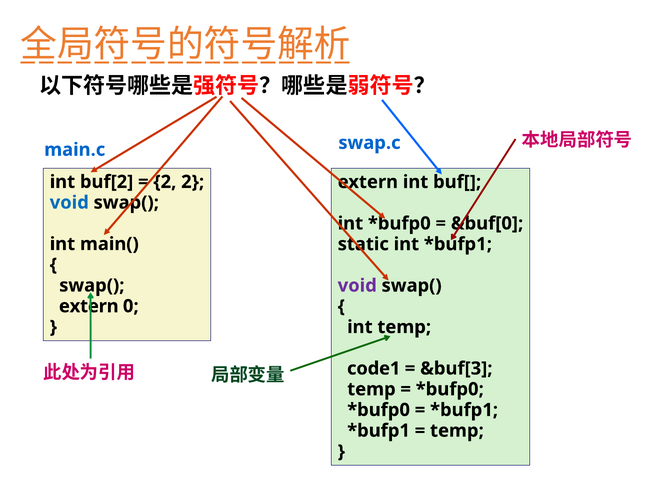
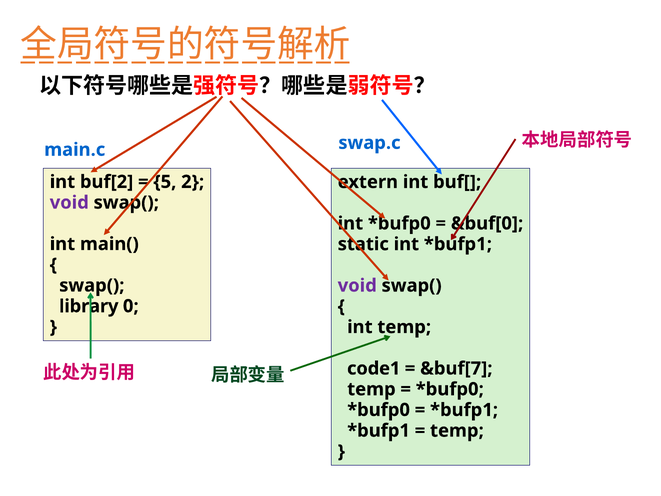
2: 2 -> 5 (165, 182)
void colour: blue -> purple (69, 202)
extern: extern -> library (89, 306)
&buf[3: &buf[3 -> &buf[7 (456, 368)
